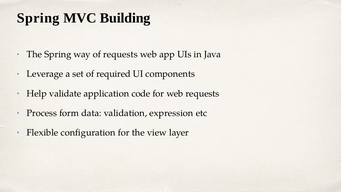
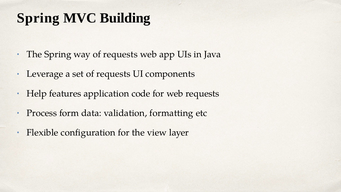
set of required: required -> requests (113, 74)
validate: validate -> features (65, 93)
expression: expression -> formatting (171, 113)
